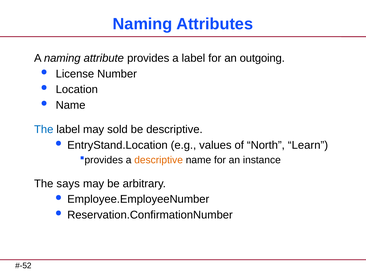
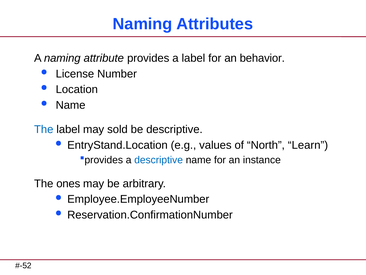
outgoing: outgoing -> behavior (262, 58)
descriptive colour: orange -> blue (159, 160)
says: says -> ones (68, 183)
